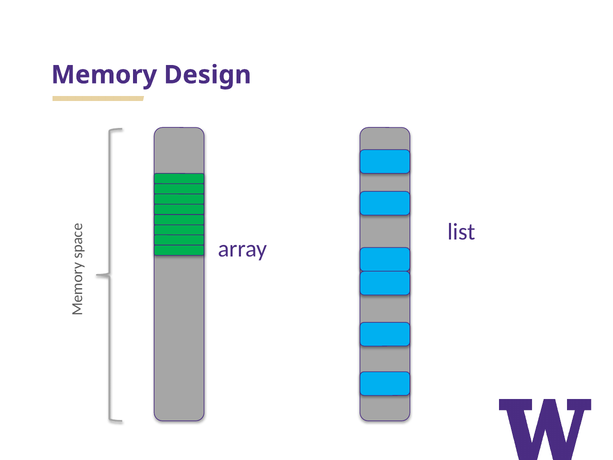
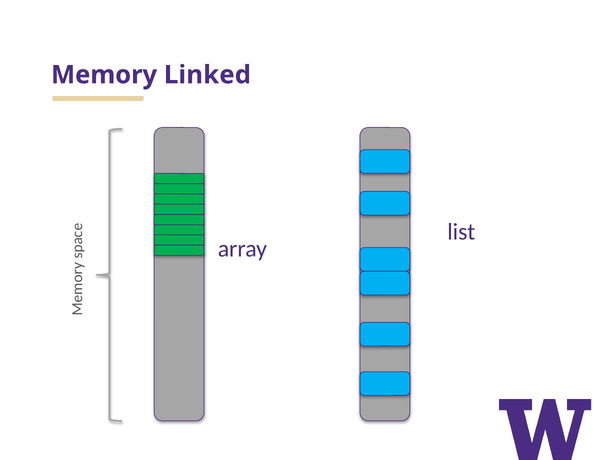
Design: Design -> Linked (207, 75)
